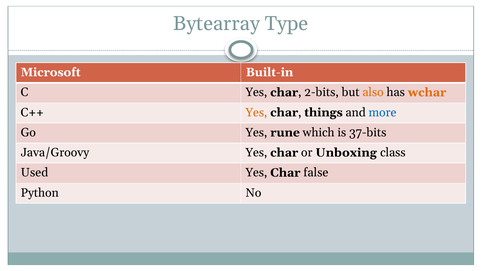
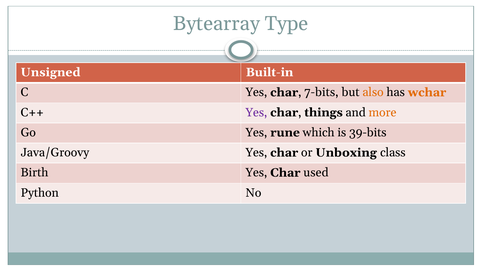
Microsoft: Microsoft -> Unsigned (51, 72)
2-bits: 2-bits -> 7-bits (321, 92)
Yes colour: orange -> purple (256, 112)
more colour: blue -> orange (382, 112)
37-bits: 37-bits -> 39-bits (368, 133)
Used: Used -> Birth (35, 173)
false: false -> used (316, 173)
